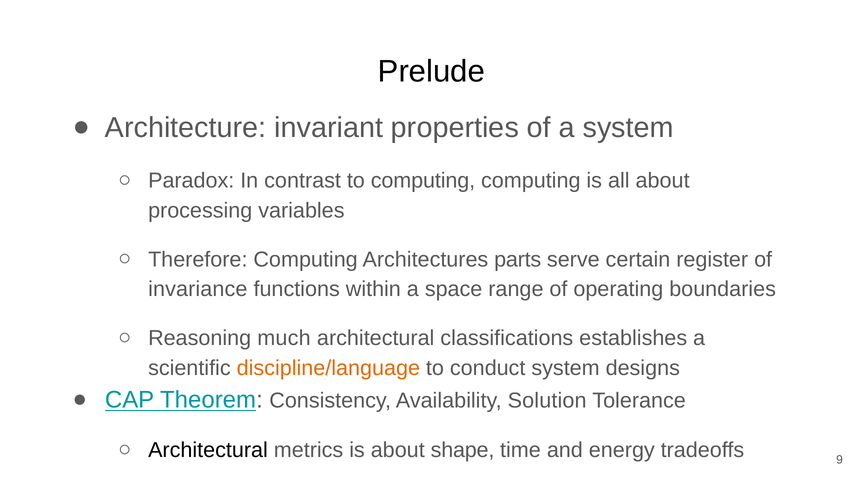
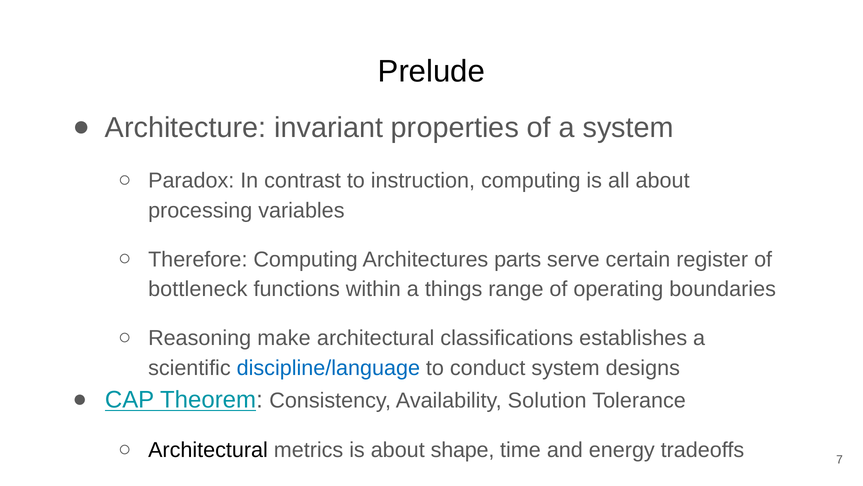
to computing: computing -> instruction (423, 181)
invariance: invariance -> bottleneck (198, 289)
space: space -> things (454, 289)
much: much -> make (284, 338)
discipline/language colour: orange -> blue (328, 368)
9: 9 -> 7 (839, 459)
